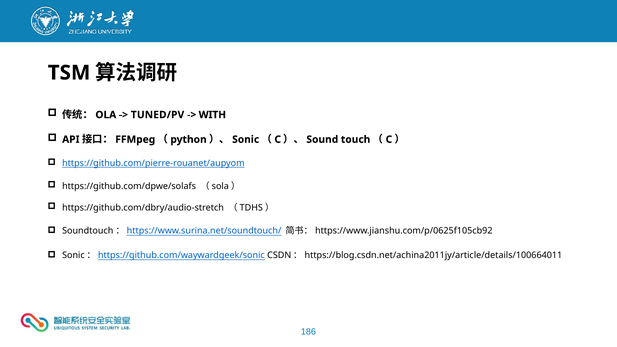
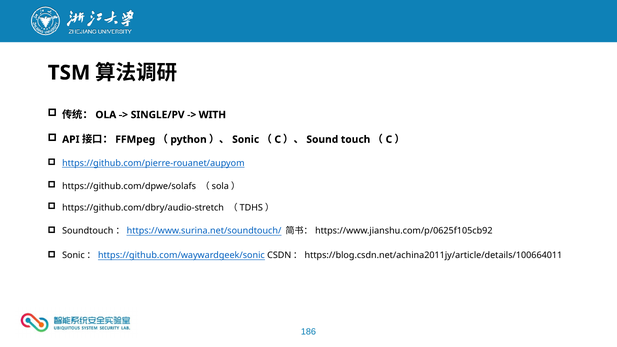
TUNED/PV: TUNED/PV -> SINGLE/PV (158, 115)
